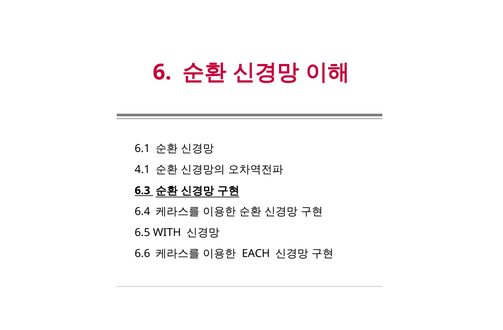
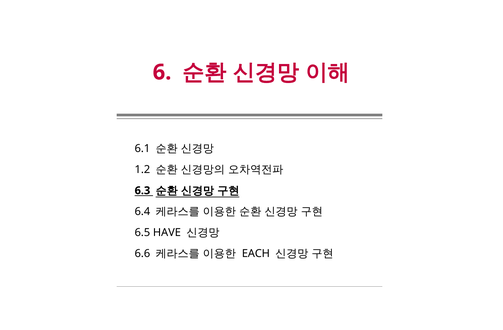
4.1: 4.1 -> 1.2 (142, 170)
WITH: WITH -> HAVE (167, 233)
